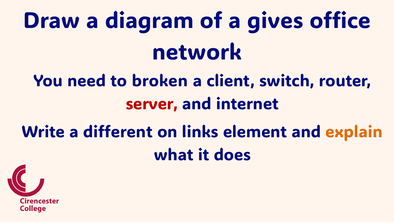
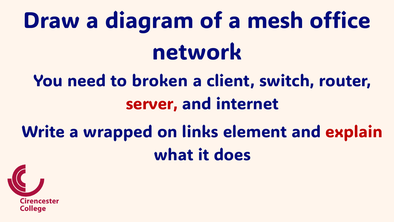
gives: gives -> mesh (275, 21)
different: different -> wrapped (118, 132)
explain colour: orange -> red (354, 132)
